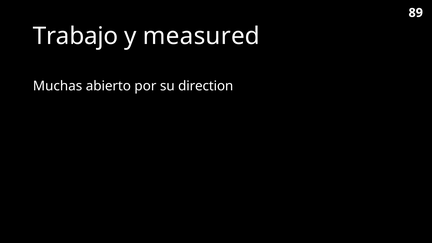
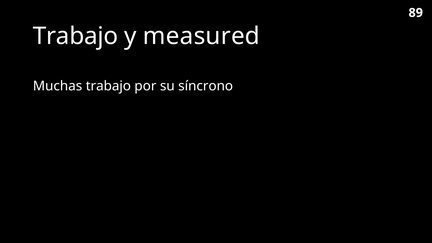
Muchas abierto: abierto -> trabajo (108, 86)
direction: direction -> síncrono (206, 86)
